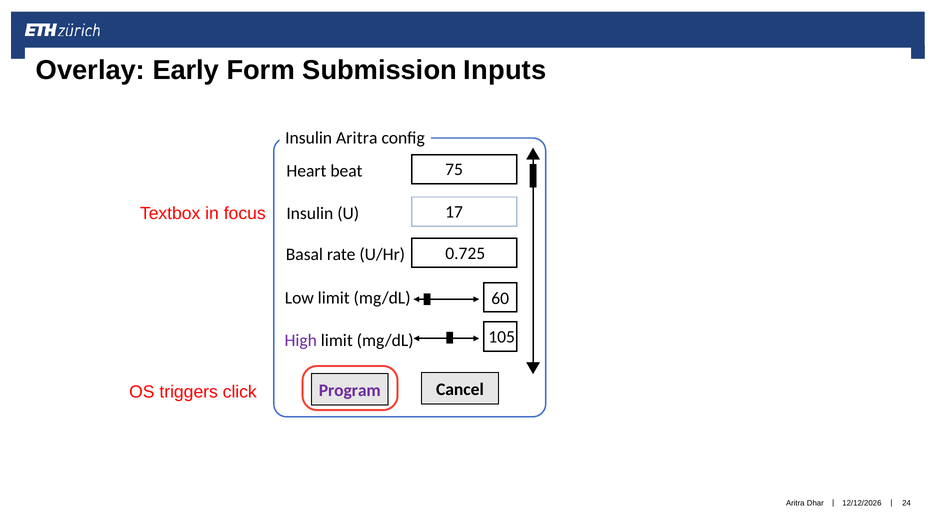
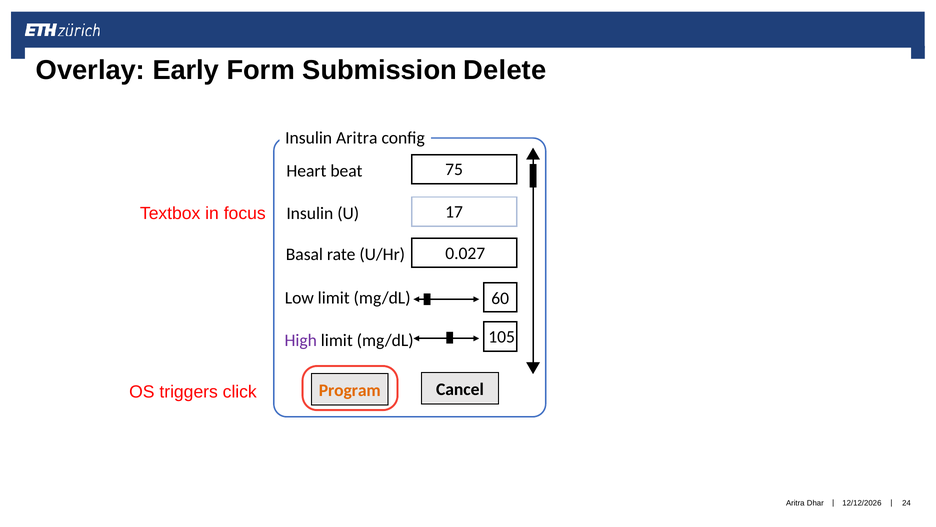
Inputs: Inputs -> Delete (505, 70)
0.725: 0.725 -> 0.027 (465, 253)
Program colour: purple -> orange (350, 390)
